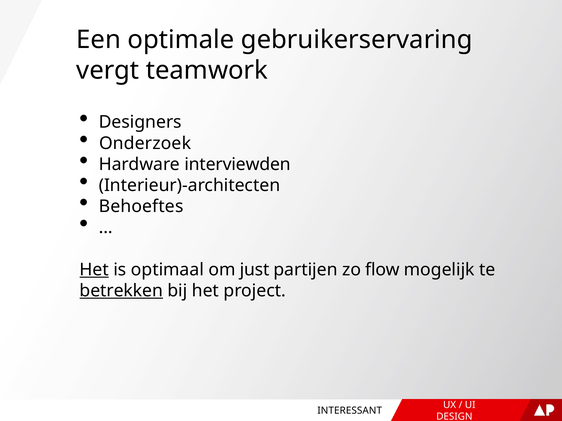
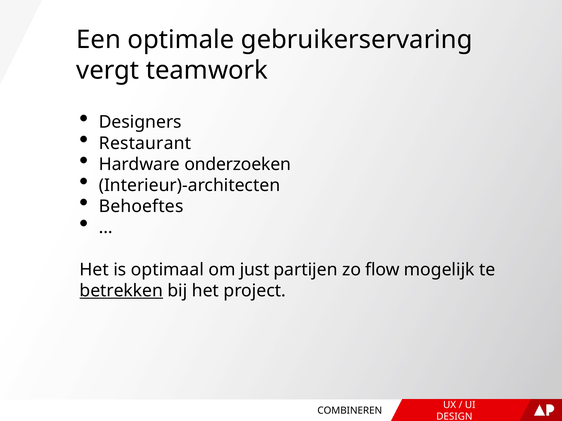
Onderzoek: Onderzoek -> Restaurant (145, 143)
interviewden: interviewden -> onderzoeken (238, 164)
Het underline: present -> none (94, 270)
INTERESSANT: INTERESSANT -> COMBINEREN (350, 411)
